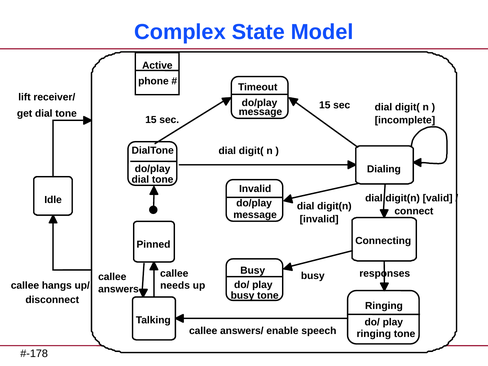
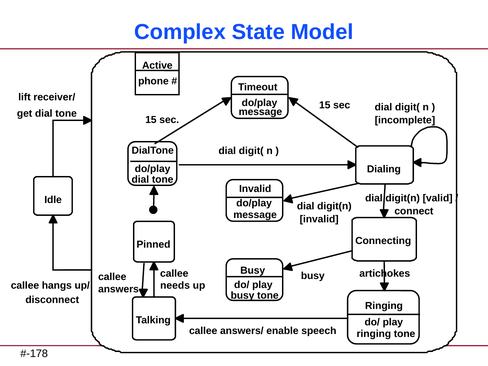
responses: responses -> artichokes (385, 274)
